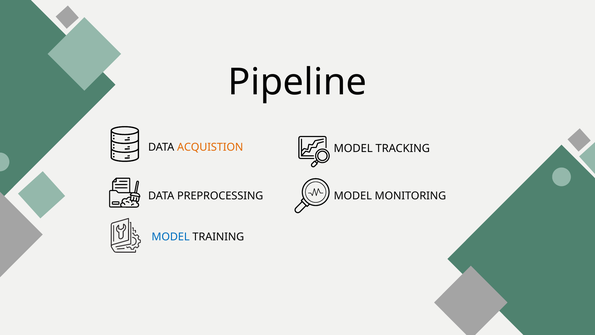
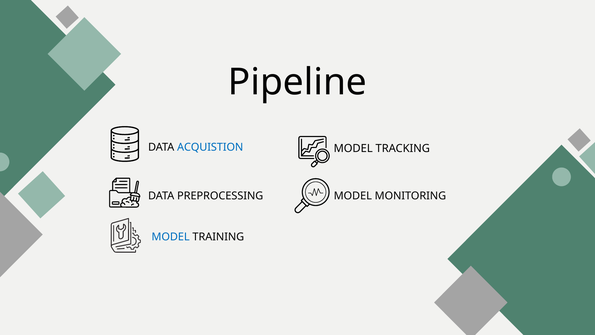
ACQUISTION colour: orange -> blue (210, 147)
